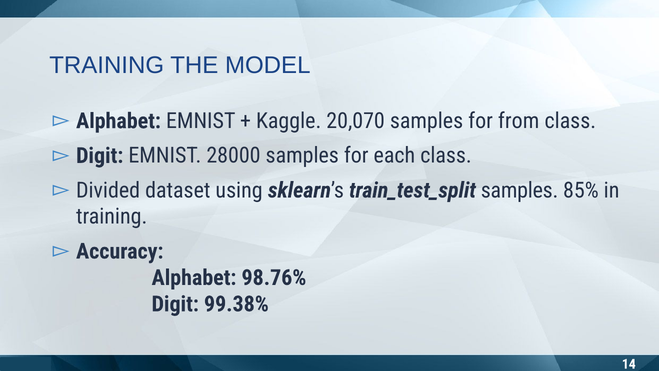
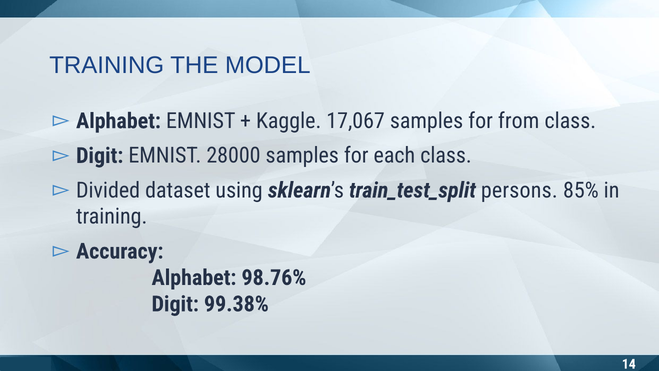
20,070: 20,070 -> 17,067 (356, 121)
train_test_split samples: samples -> persons (519, 190)
